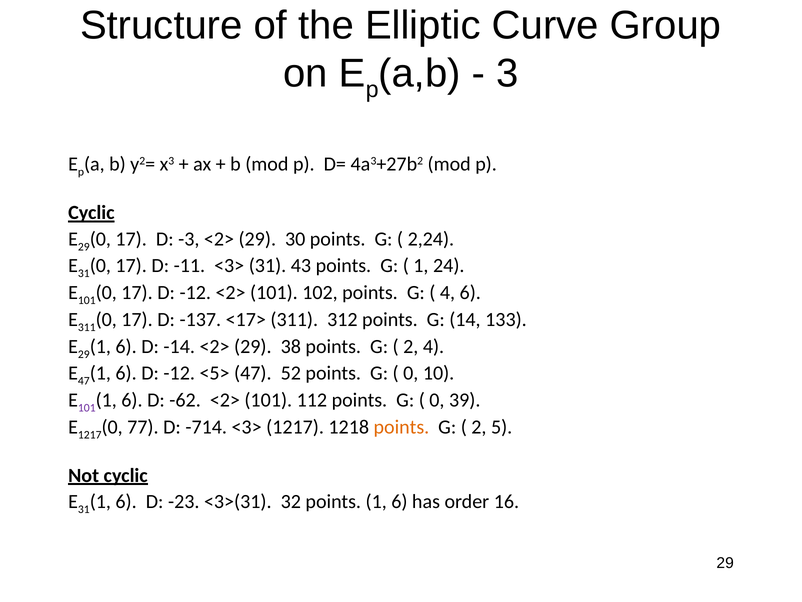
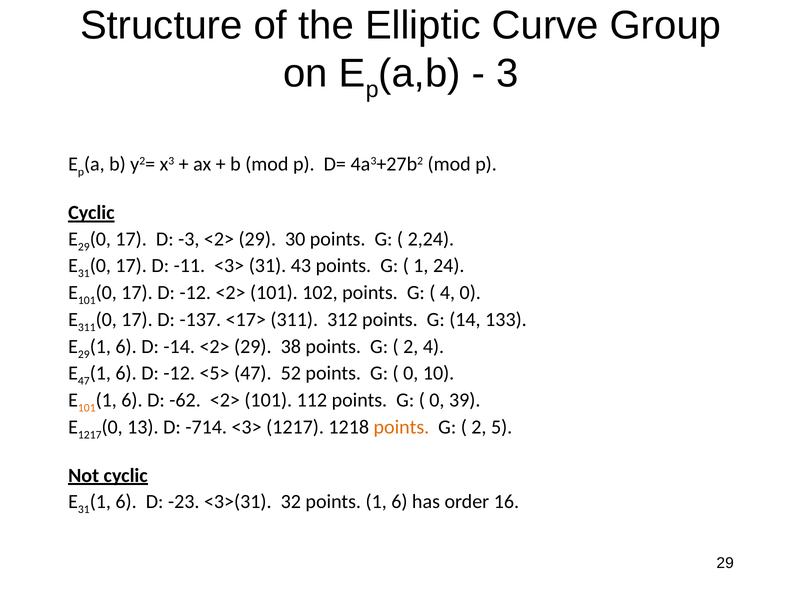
4 6: 6 -> 0 (470, 292)
101 colour: purple -> orange (87, 408)
77: 77 -> 13 (143, 427)
